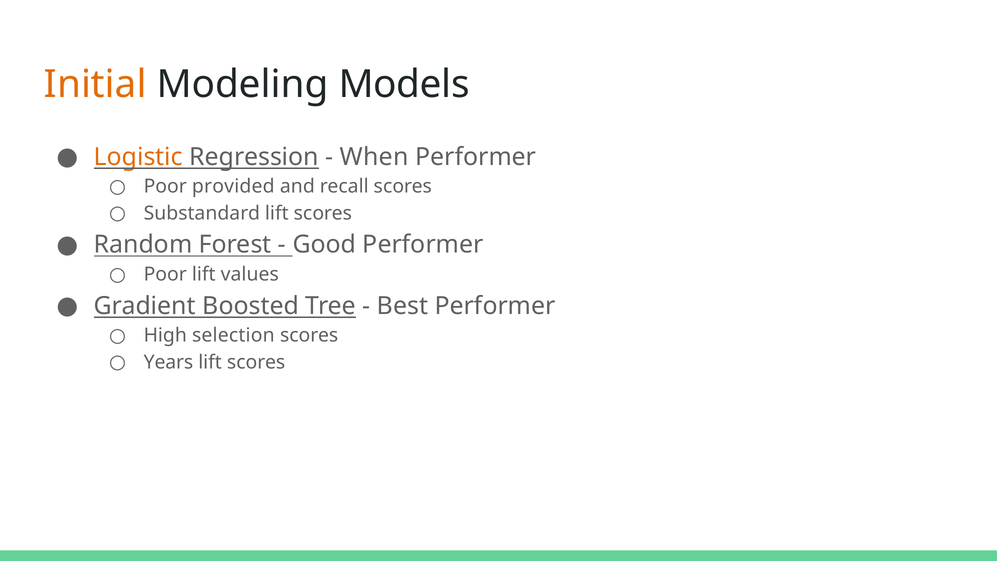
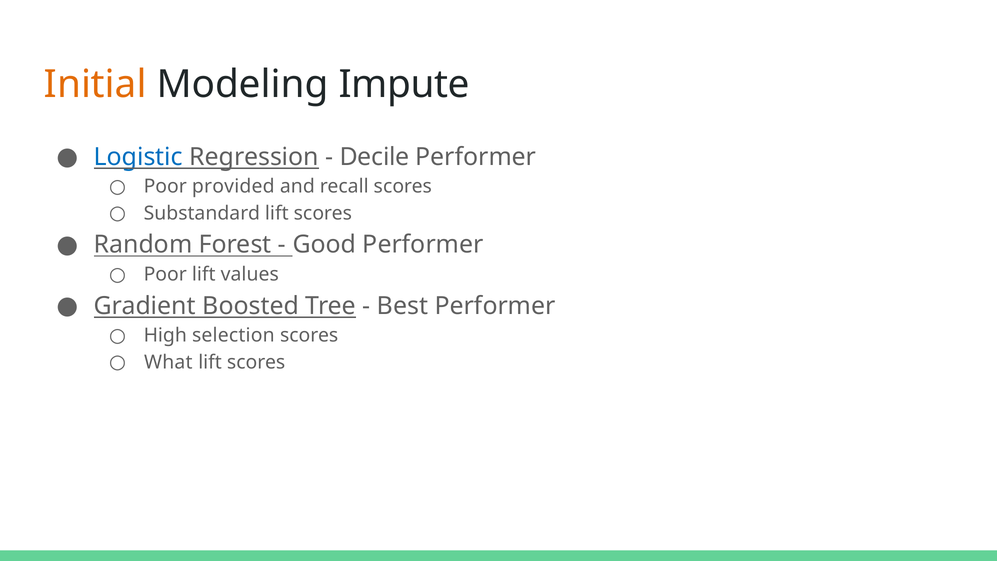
Models: Models -> Impute (404, 84)
Logistic colour: orange -> blue (138, 157)
When: When -> Decile (374, 157)
Years: Years -> What (168, 362)
